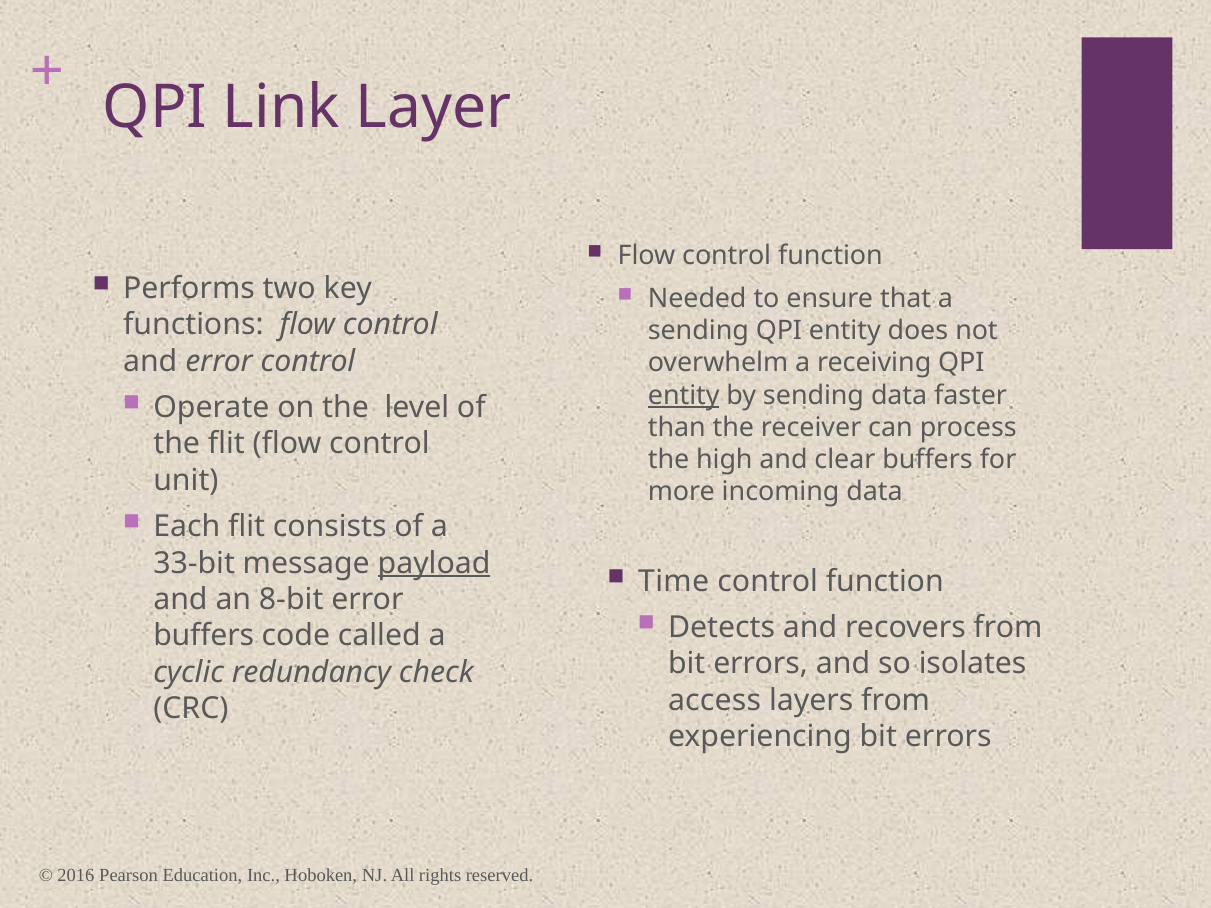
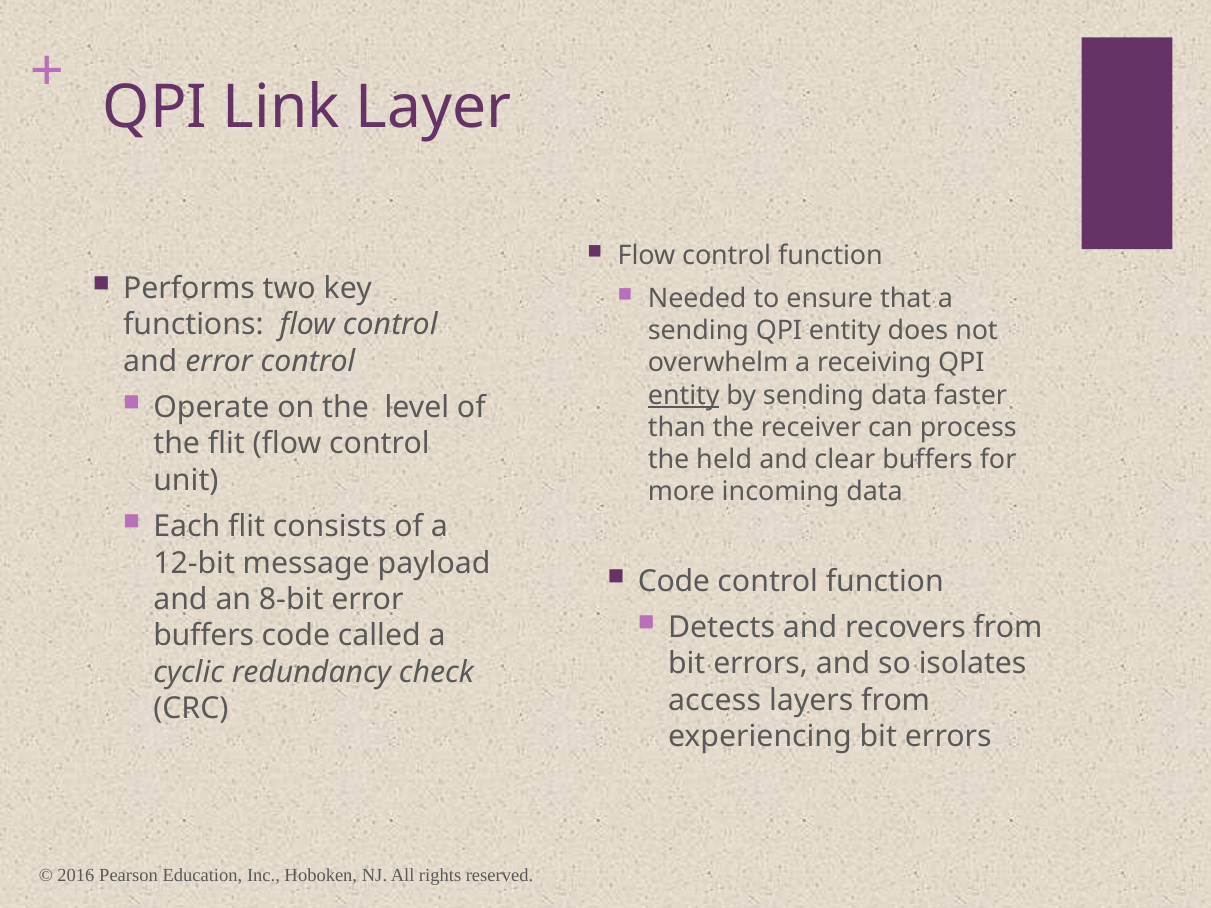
high: high -> held (724, 460)
33-bit: 33-bit -> 12-bit (194, 563)
payload underline: present -> none (434, 563)
Time: Time -> Code (674, 581)
